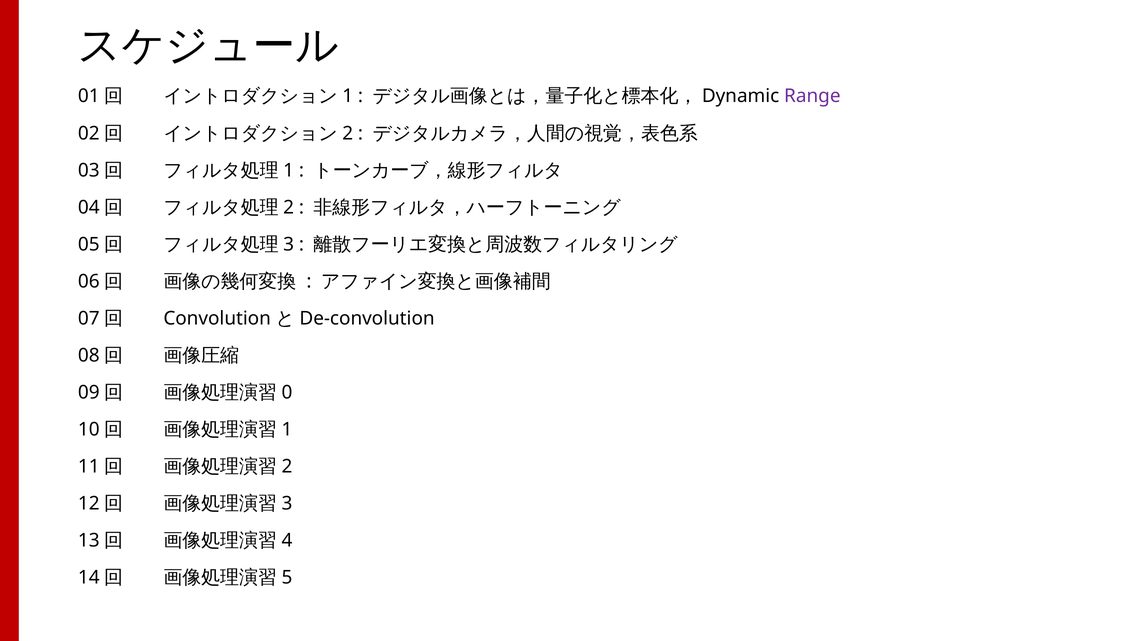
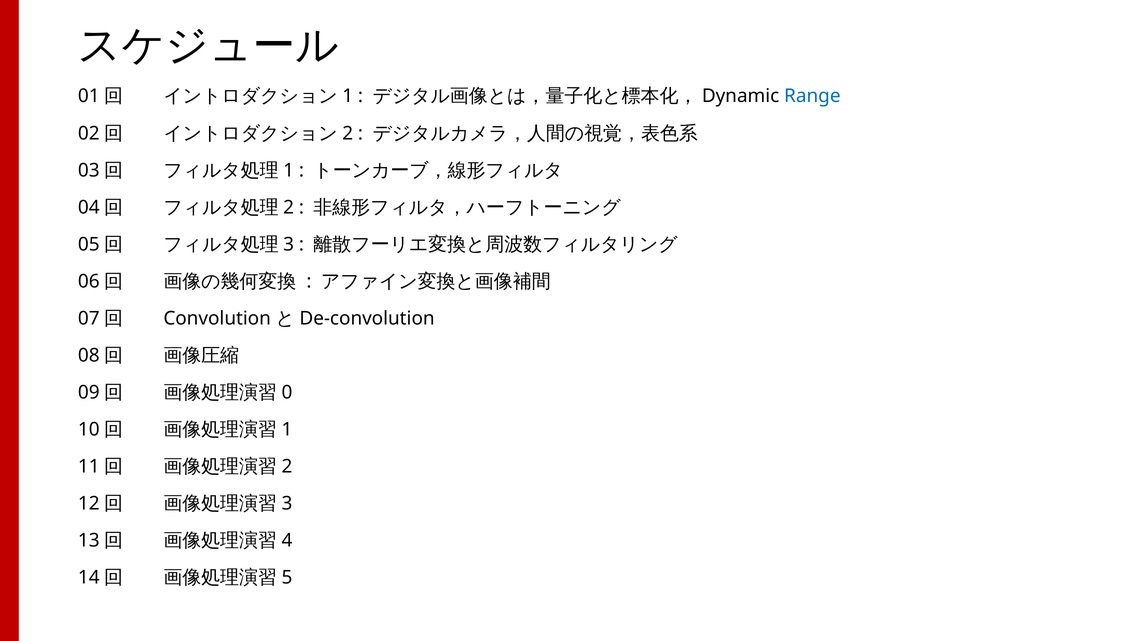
Range colour: purple -> blue (812, 96)
